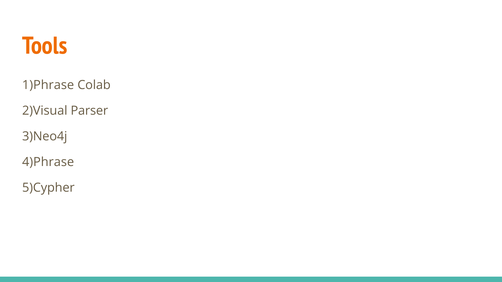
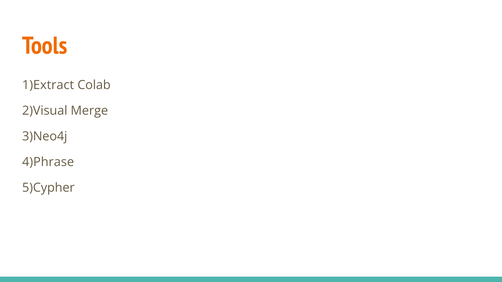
1)Phrase: 1)Phrase -> 1)Extract (48, 85)
Parser: Parser -> Merge (89, 111)
